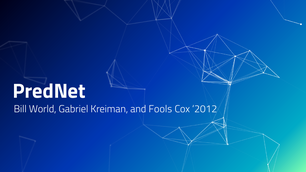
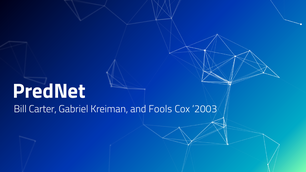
World: World -> Carter (43, 109)
2012: 2012 -> 2003 (205, 109)
